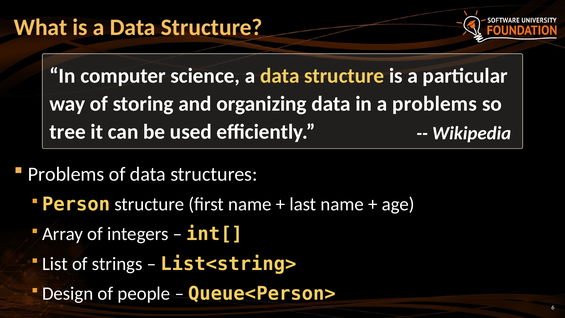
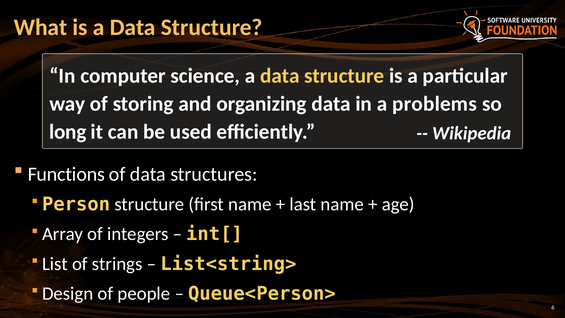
tree: tree -> long (68, 132)
Problems: Problems -> Functions (66, 174)
